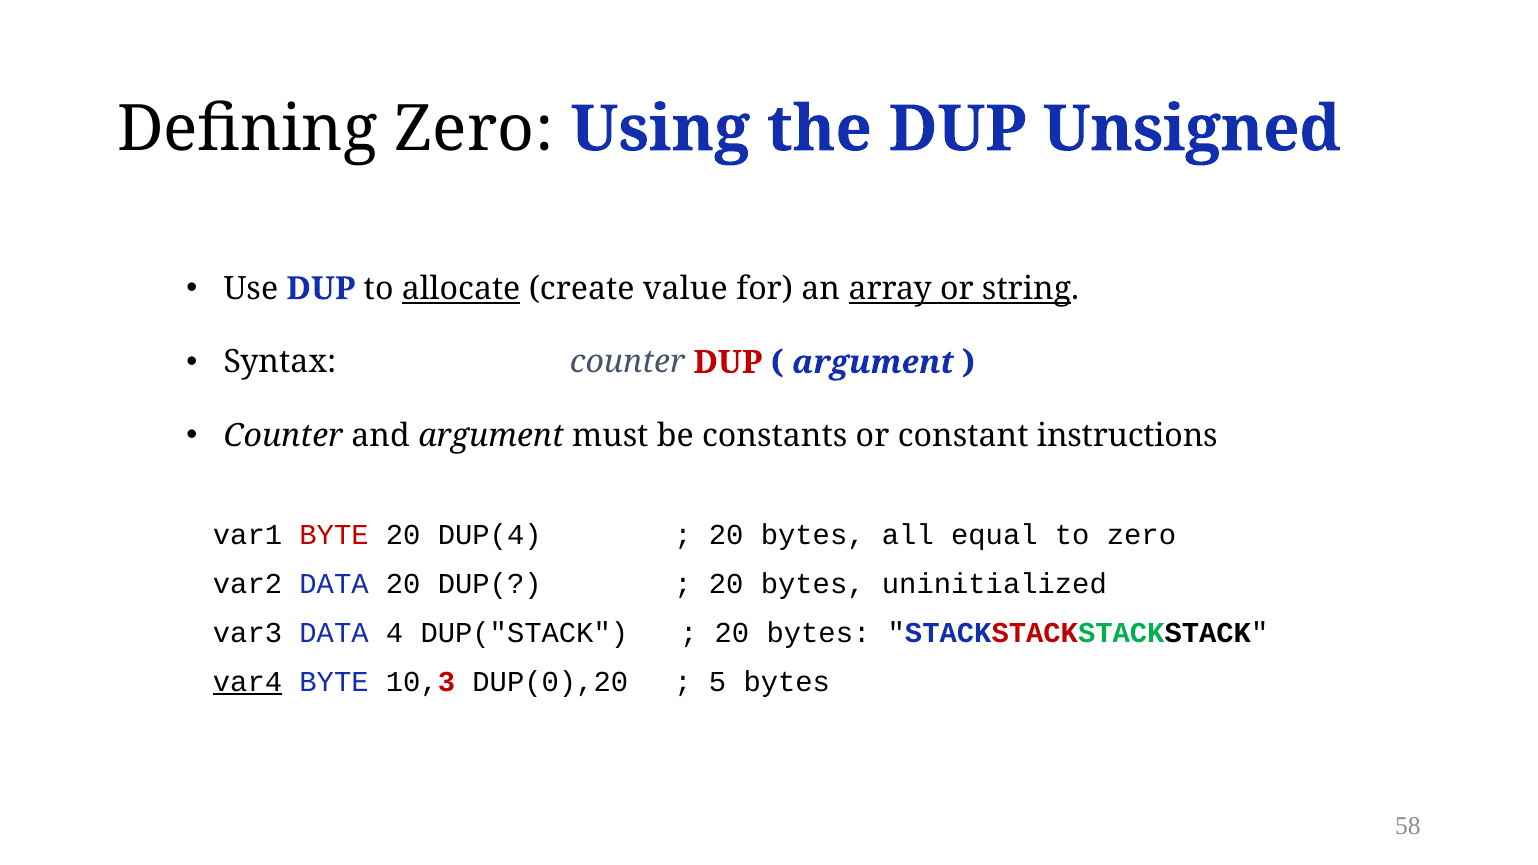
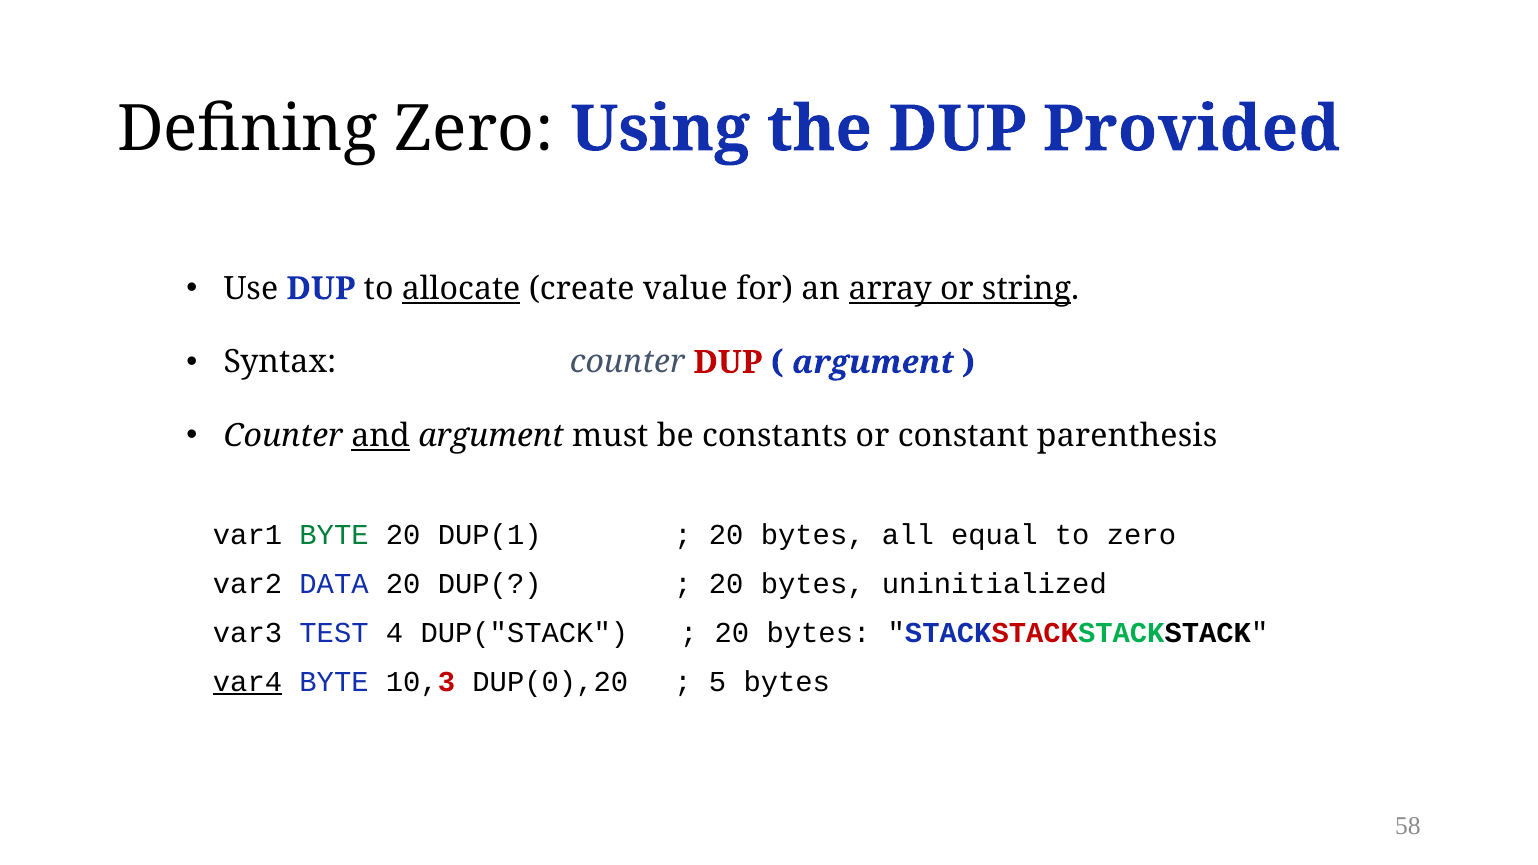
Unsigned: Unsigned -> Provided (1191, 129)
and underline: none -> present (381, 436)
instructions: instructions -> parenthesis (1127, 436)
BYTE colour: red -> green (334, 535)
DUP(4: DUP(4 -> DUP(1 (490, 535)
var3 DATA: DATA -> TEST (334, 633)
